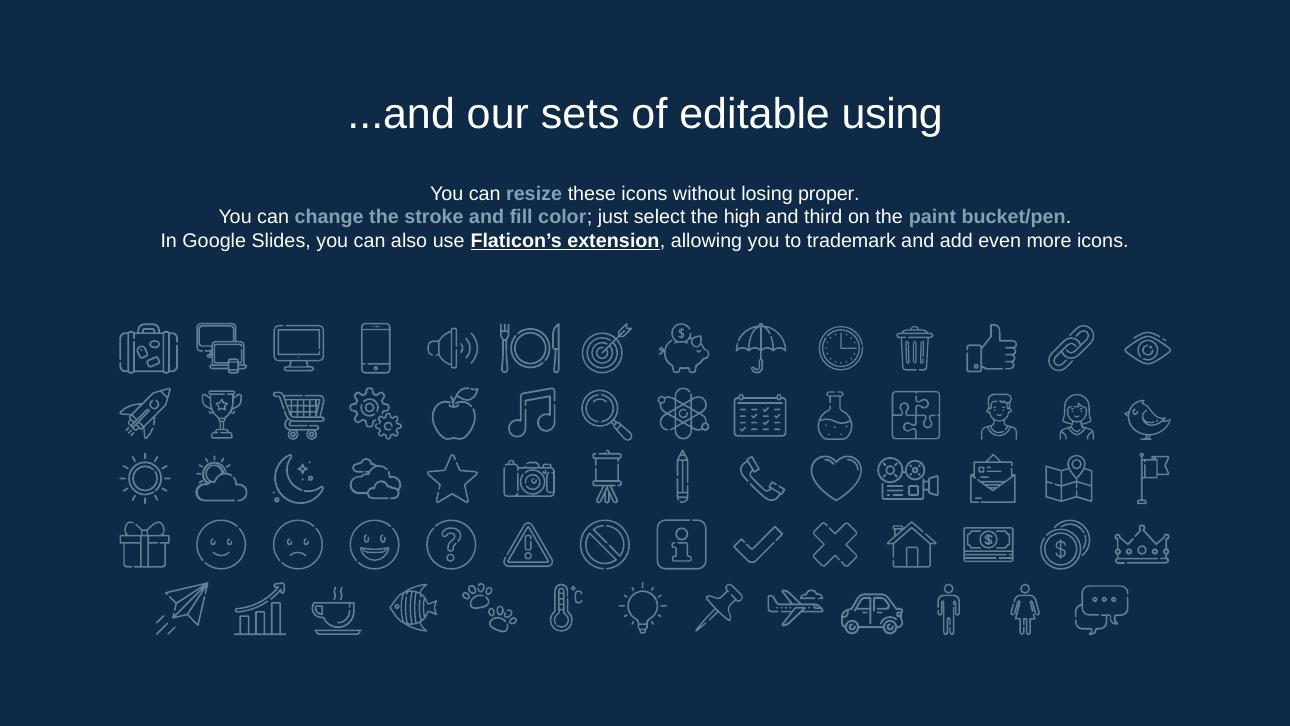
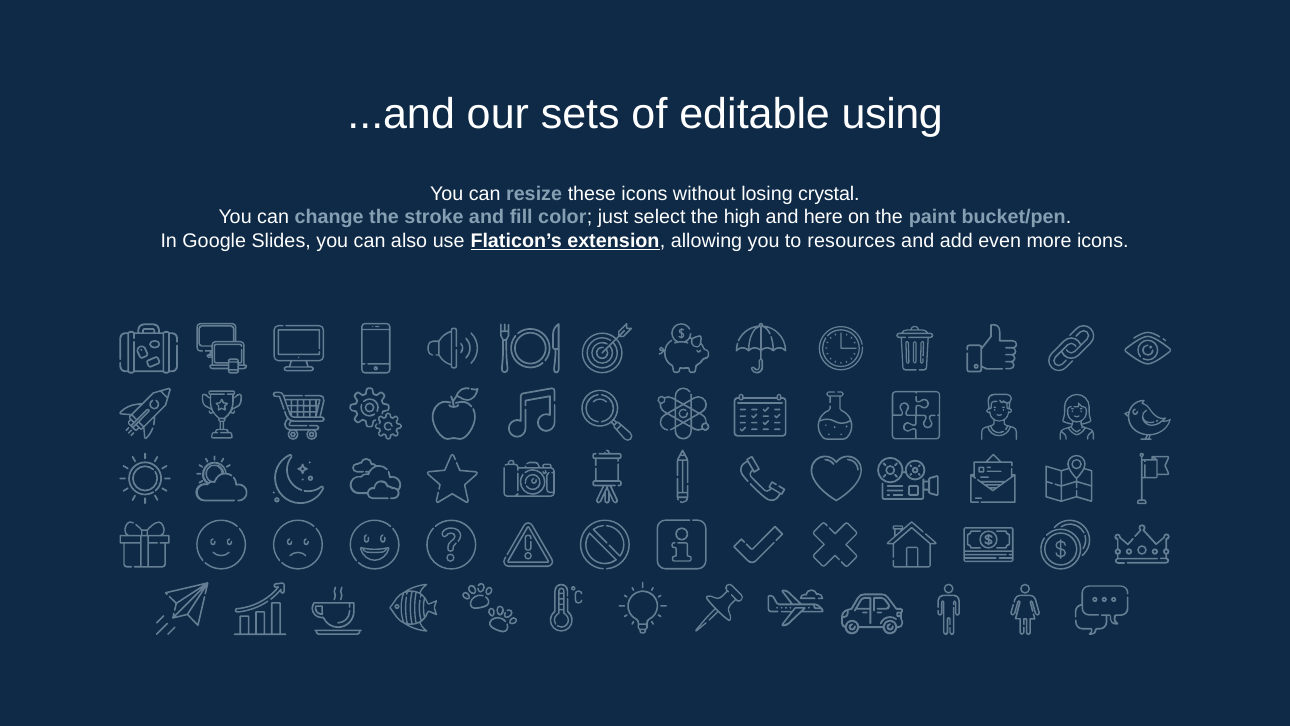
proper: proper -> crystal (829, 194)
third: third -> here (823, 217)
trademark: trademark -> resources (851, 241)
